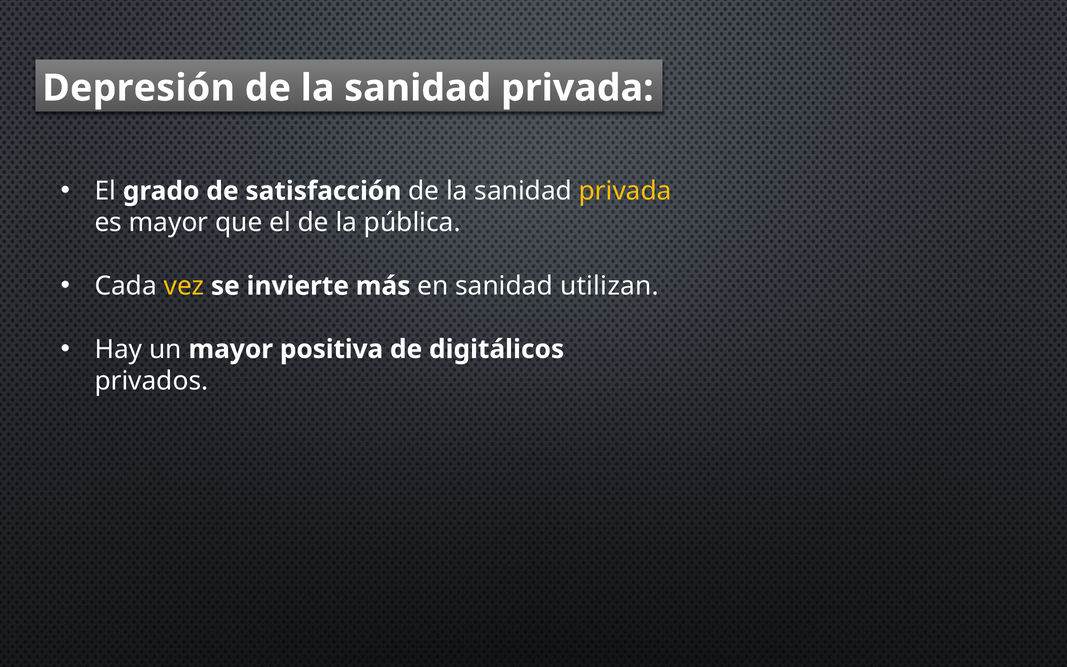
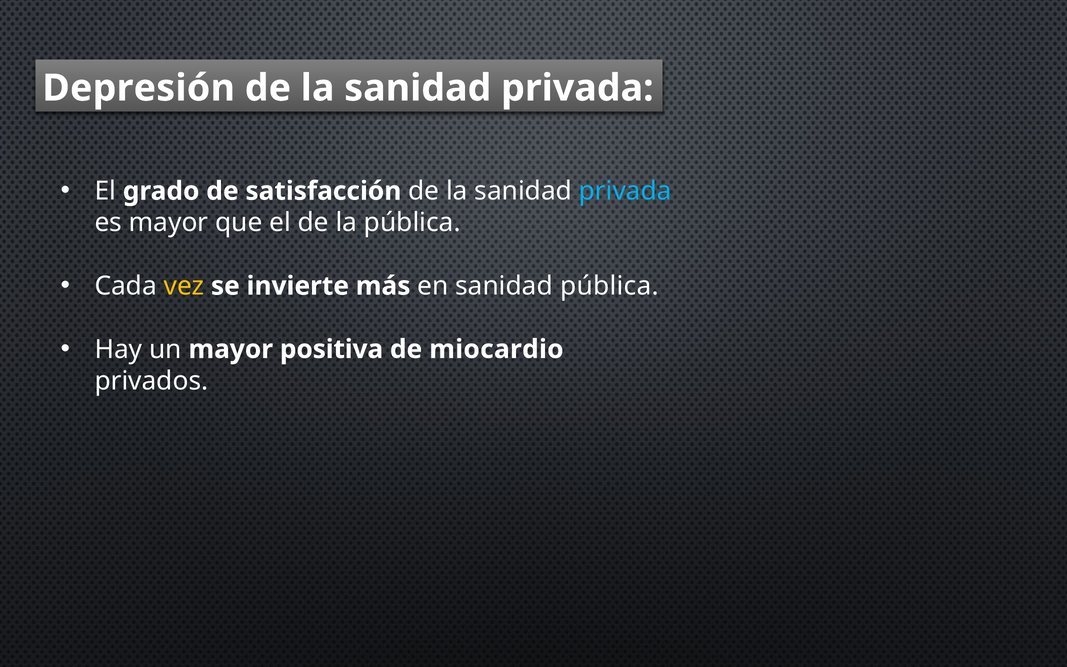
privada colour: yellow -> light blue (625, 191)
sanidad utilizan: utilizan -> pública (609, 286)
digitálicos: digitálicos -> miocardio (496, 349)
